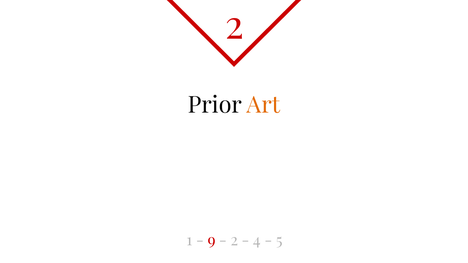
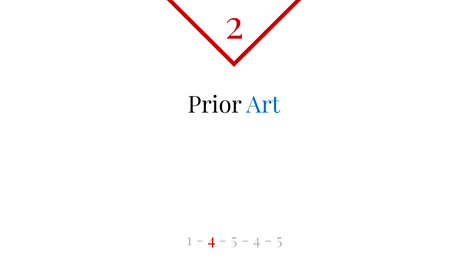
Art colour: orange -> blue (263, 105)
9: 9 -> 4 (212, 240)
2: 2 -> 5 (234, 240)
